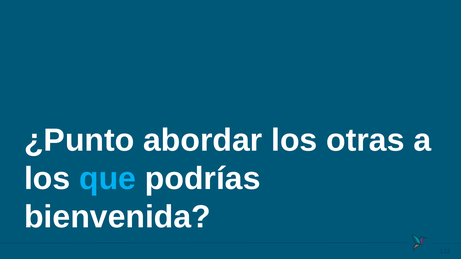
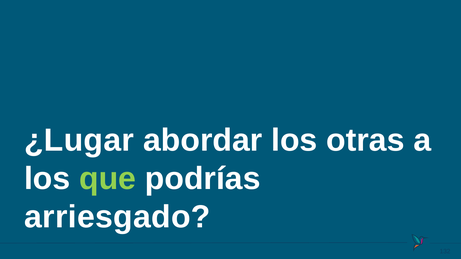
¿Punto: ¿Punto -> ¿Lugar (79, 140)
que colour: light blue -> light green (108, 179)
bienvenida: bienvenida -> arriesgado (117, 217)
